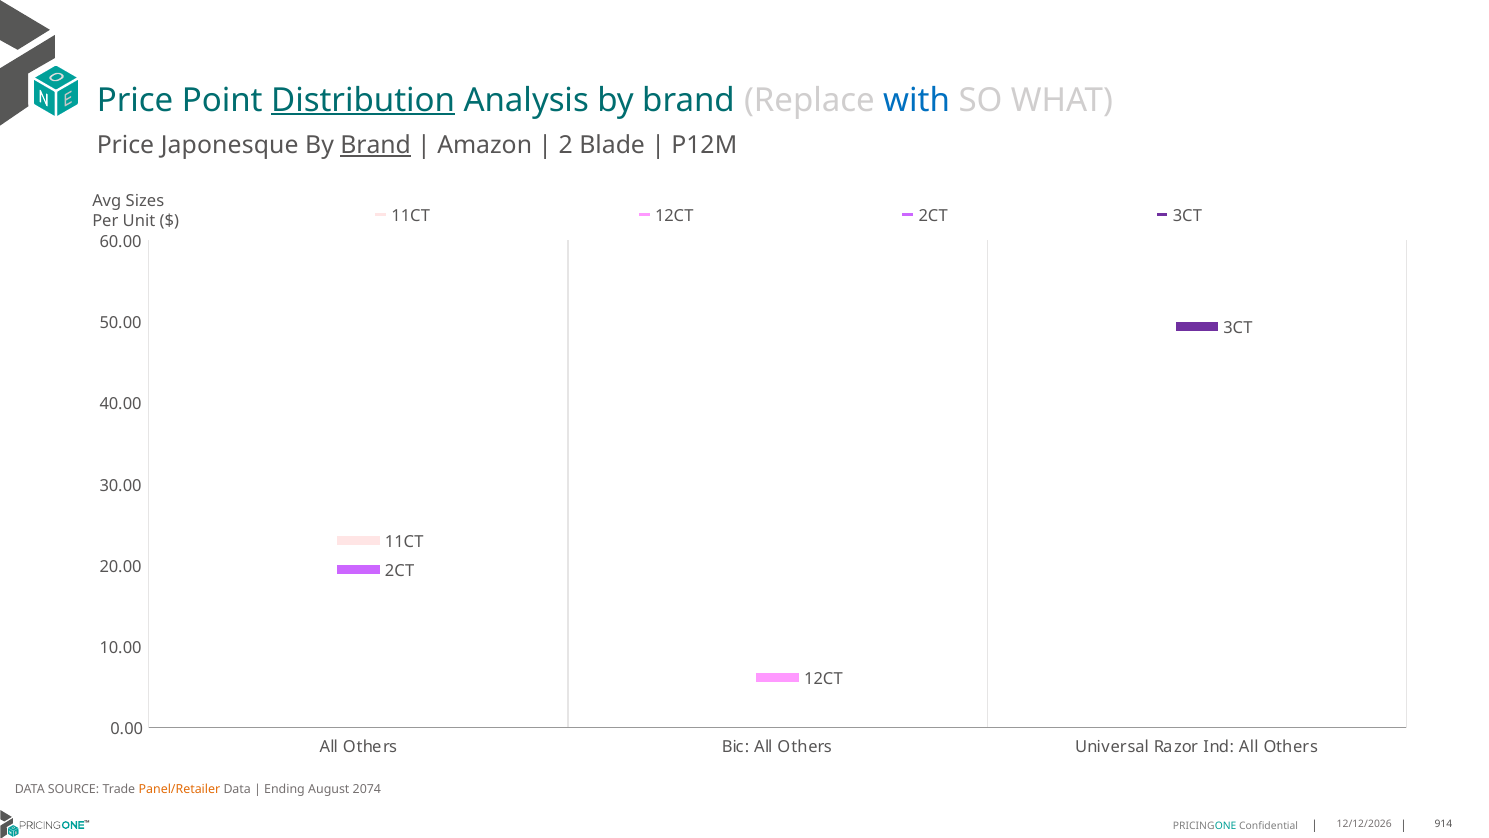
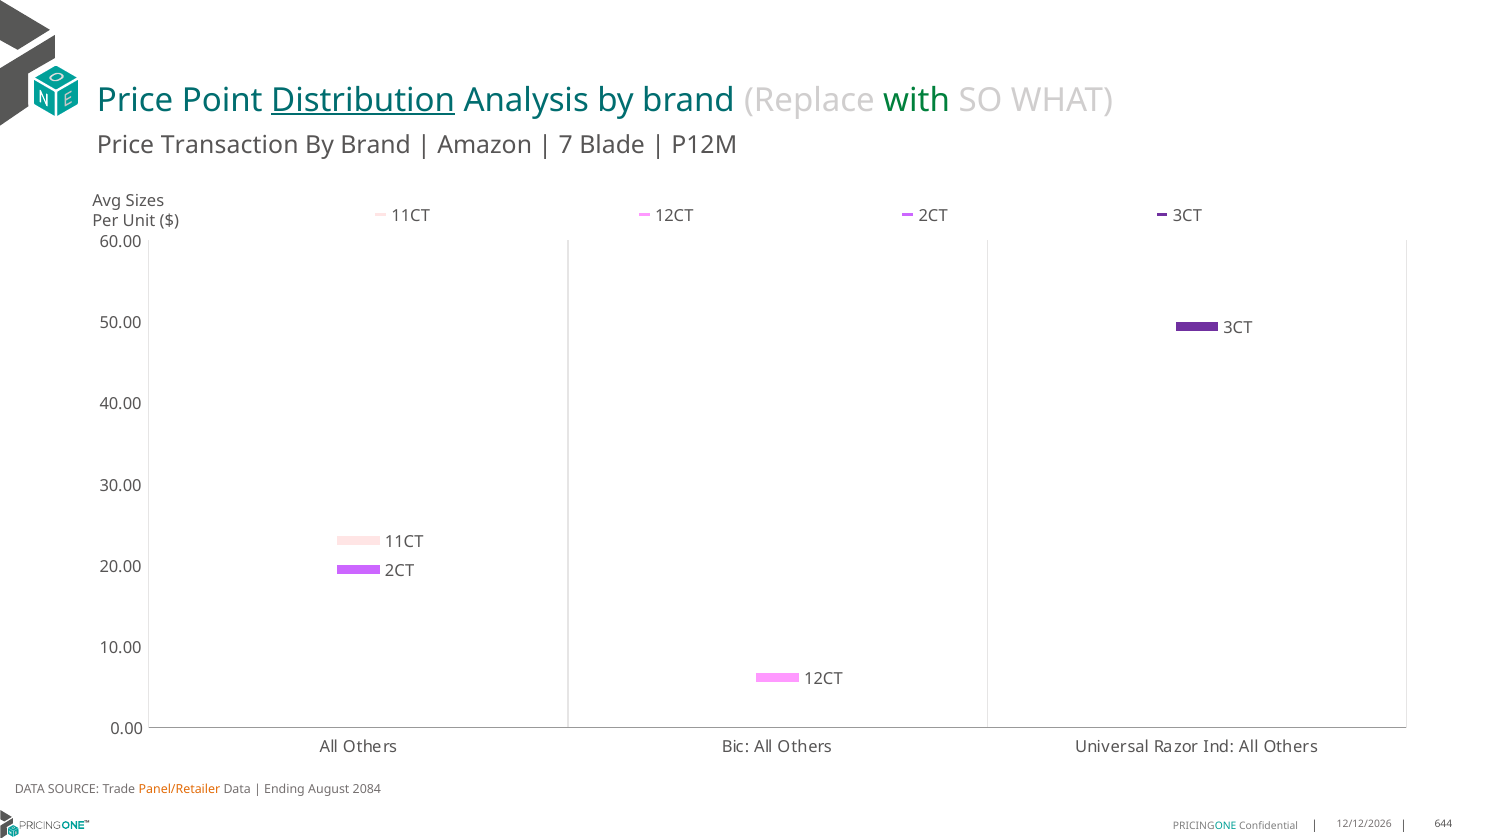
with colour: blue -> green (917, 100)
Japonesque: Japonesque -> Transaction (230, 145)
Brand underline: present -> none (376, 145)
2: 2 -> 7 (566, 145)
2074: 2074 -> 2084 (367, 789)
914: 914 -> 644 (1443, 824)
